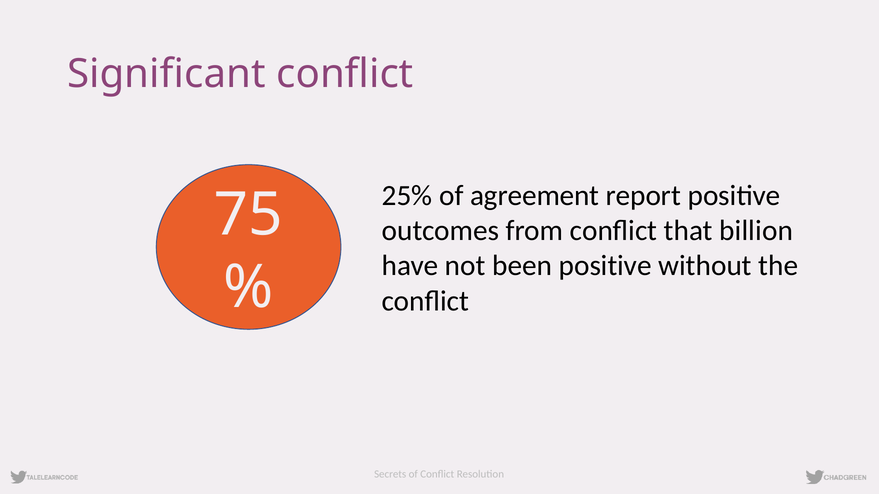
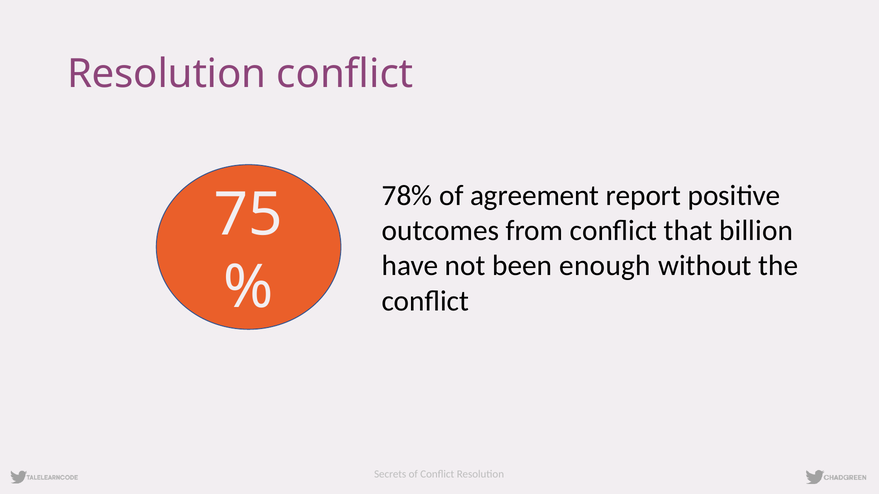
Significant: Significant -> Resolution (167, 74)
25%: 25% -> 78% (407, 196)
been positive: positive -> enough (605, 266)
